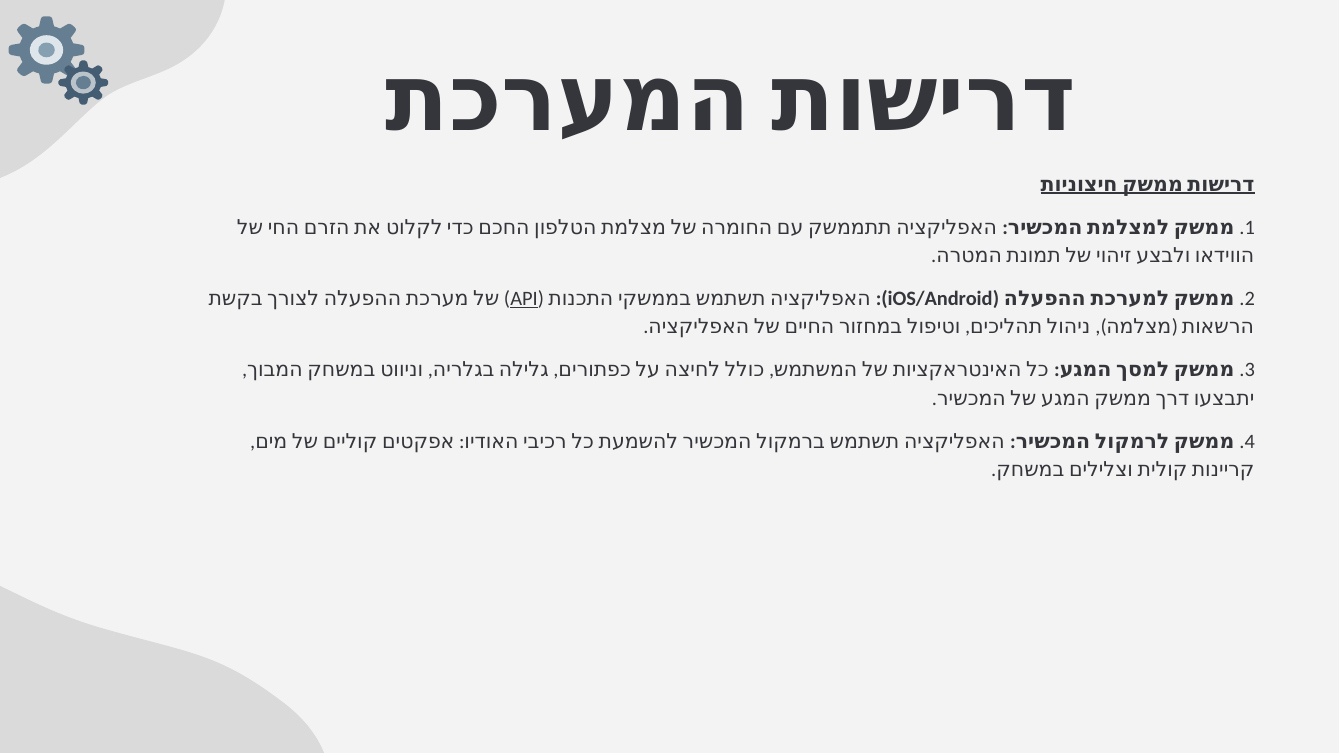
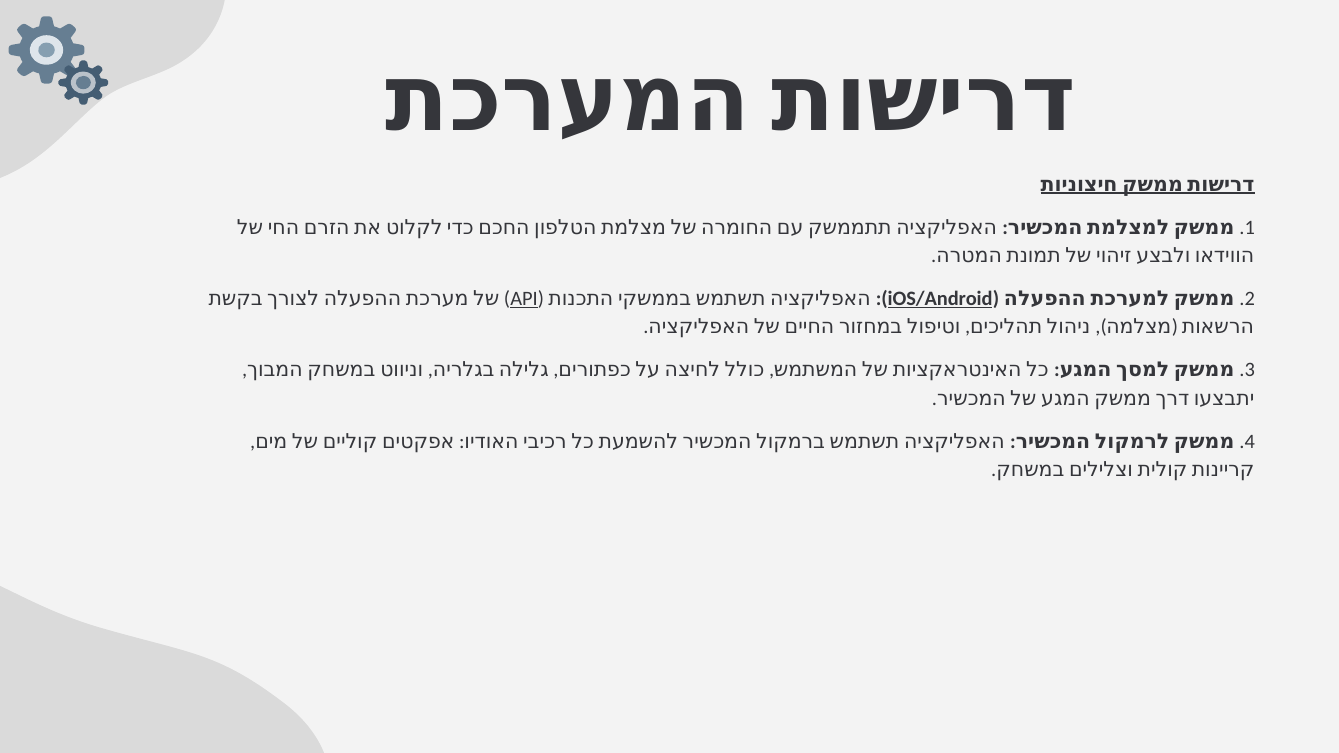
iOS/Android underline: none -> present (940, 299)
